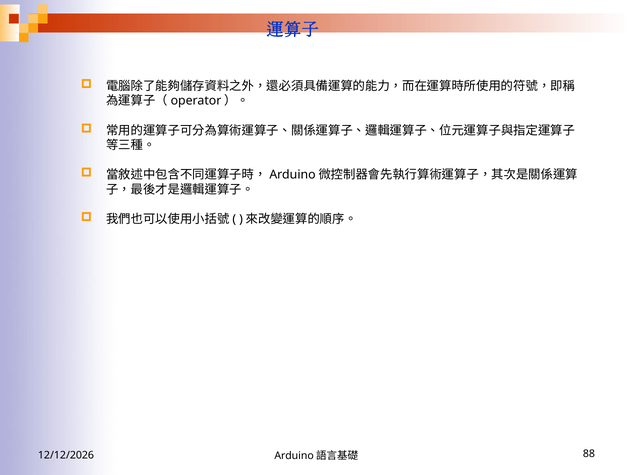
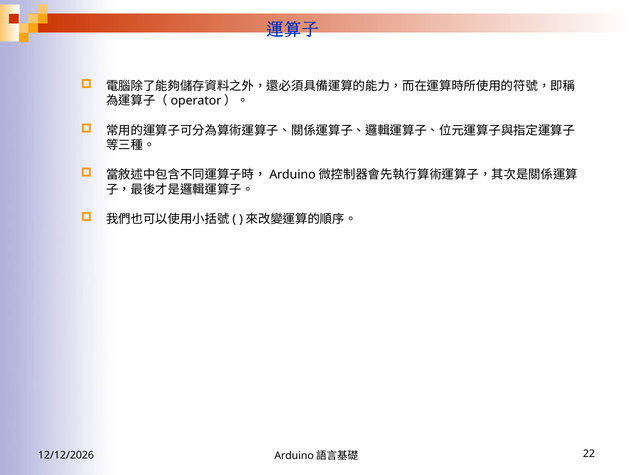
88: 88 -> 22 (589, 454)
